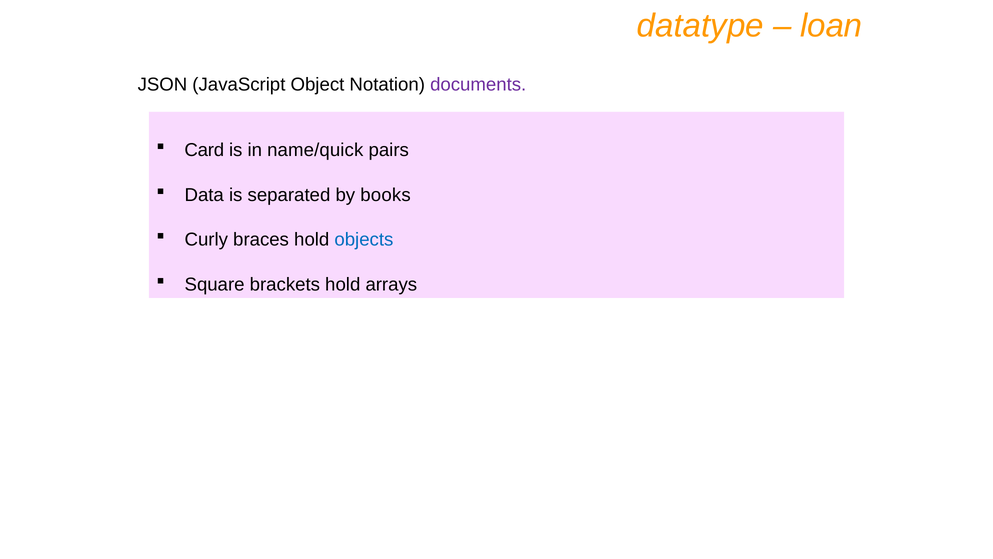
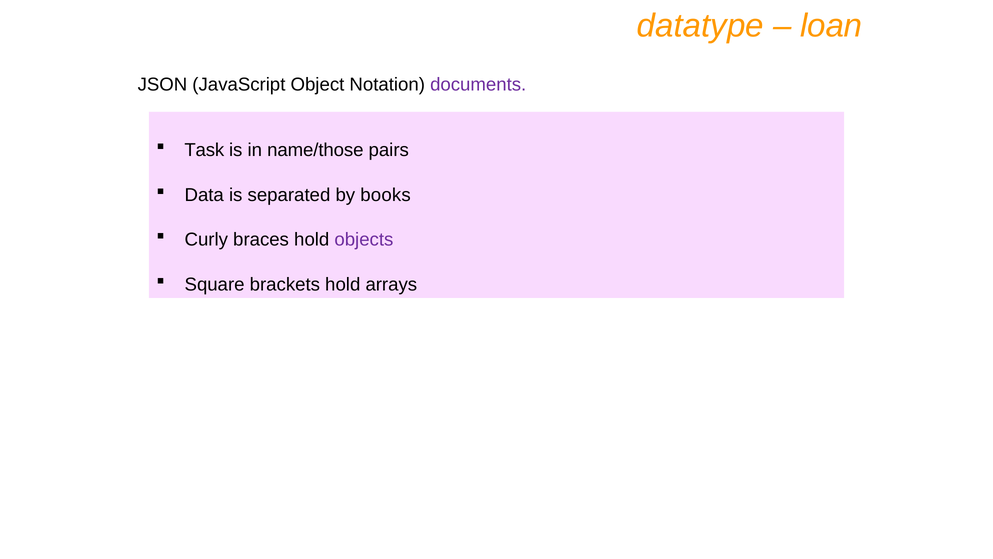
Card: Card -> Task (204, 150)
name/quick: name/quick -> name/those (315, 150)
objects colour: blue -> purple (364, 240)
